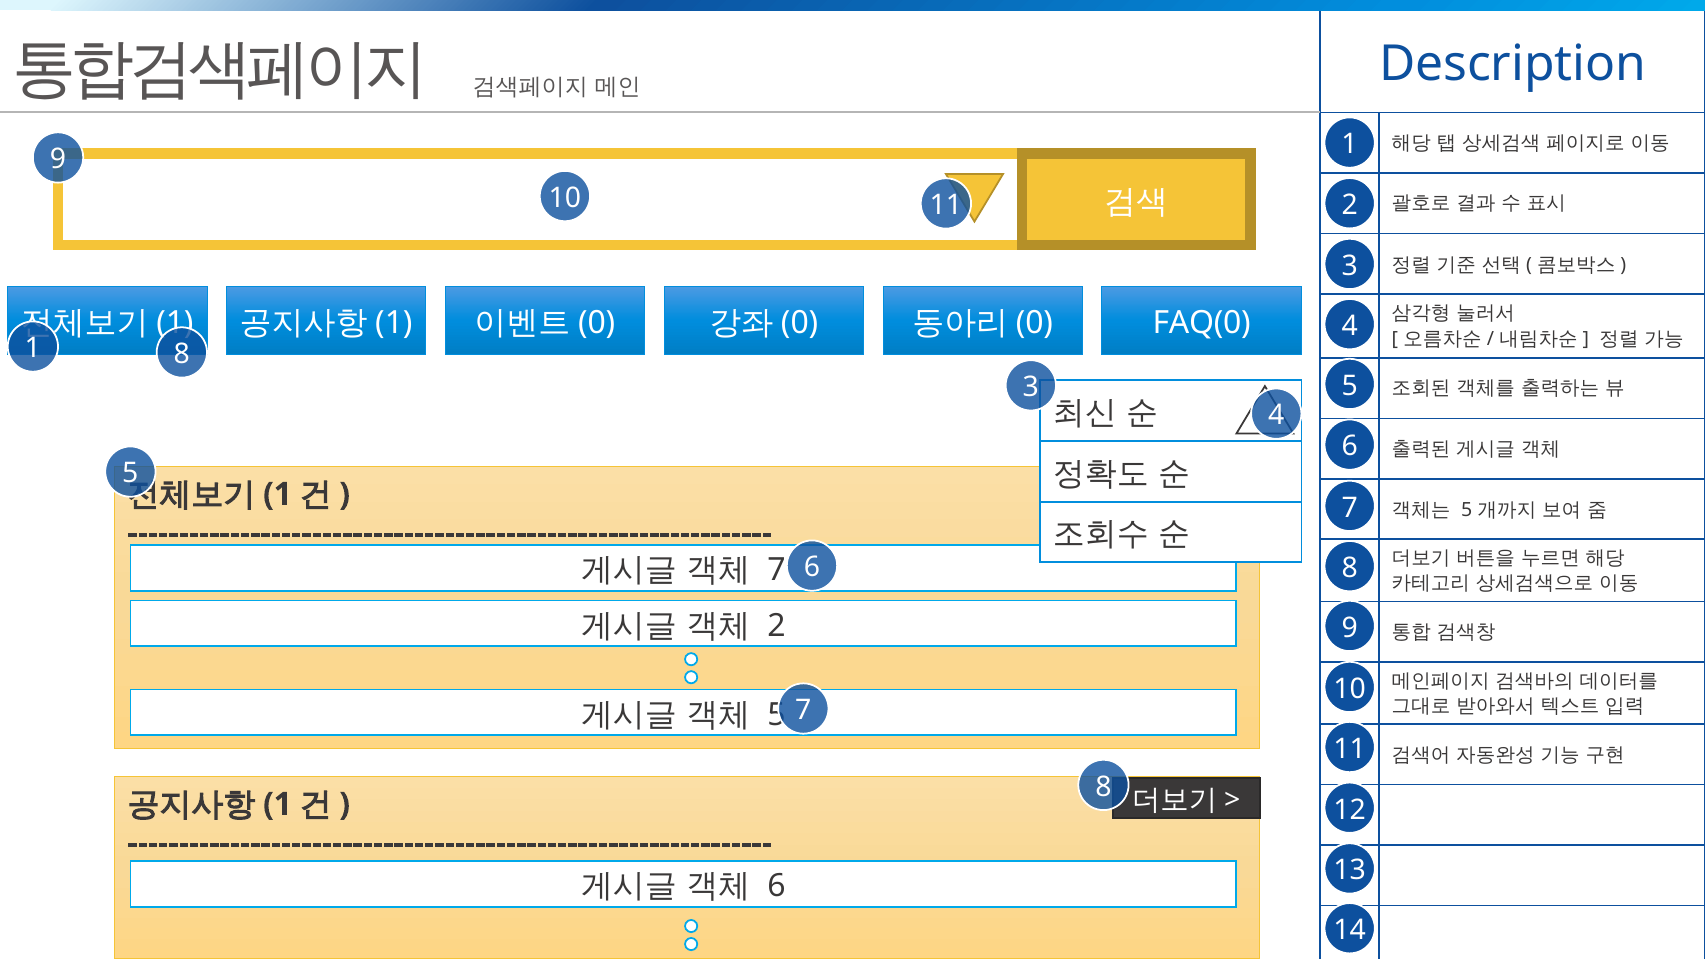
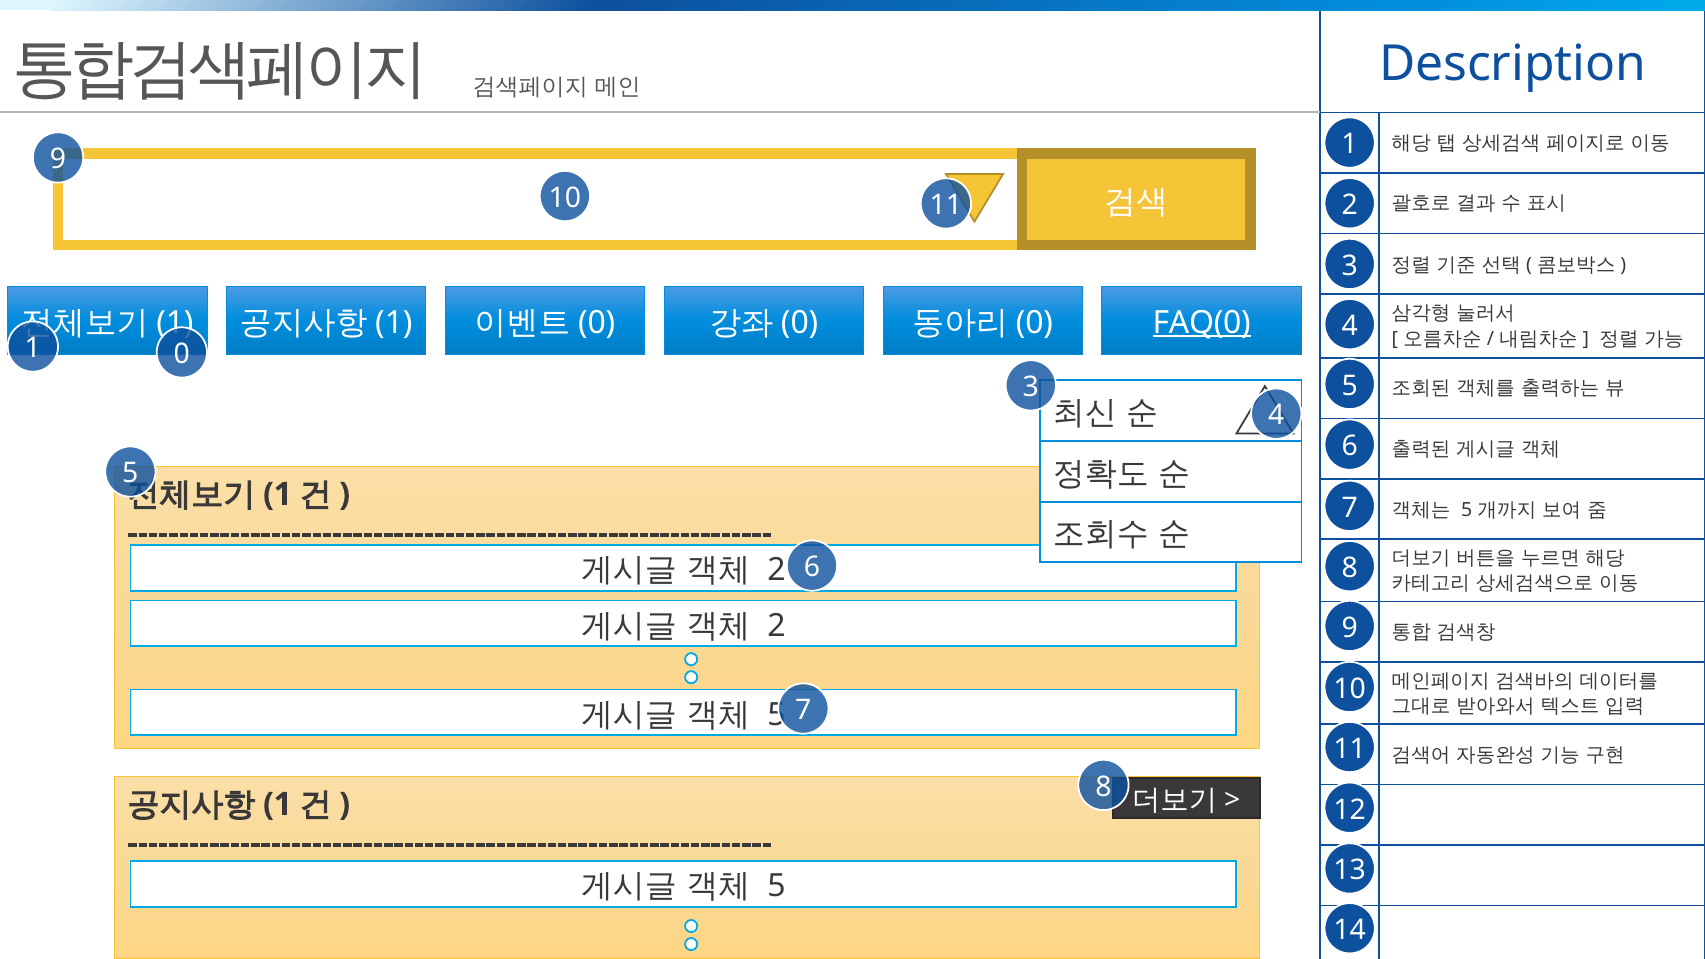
FAQ(0 underline: none -> present (1202, 323)
1 8: 8 -> 0 (182, 354)
7: 7 -> 2 (777, 570)
6: 6 -> 5 (777, 886)
